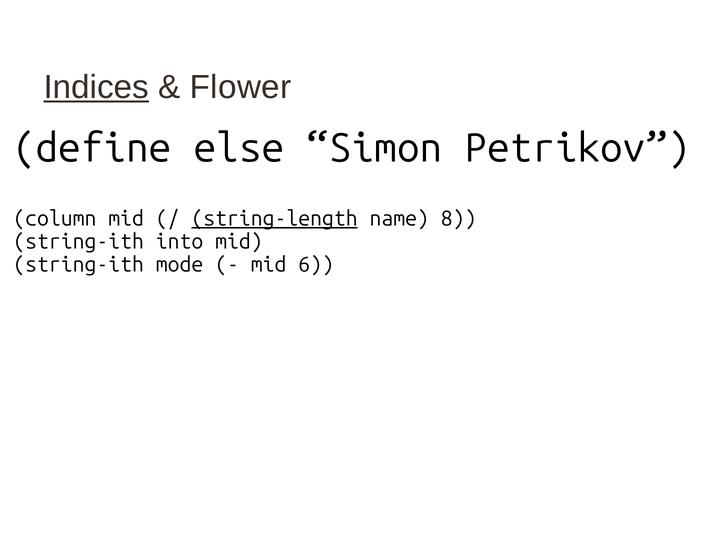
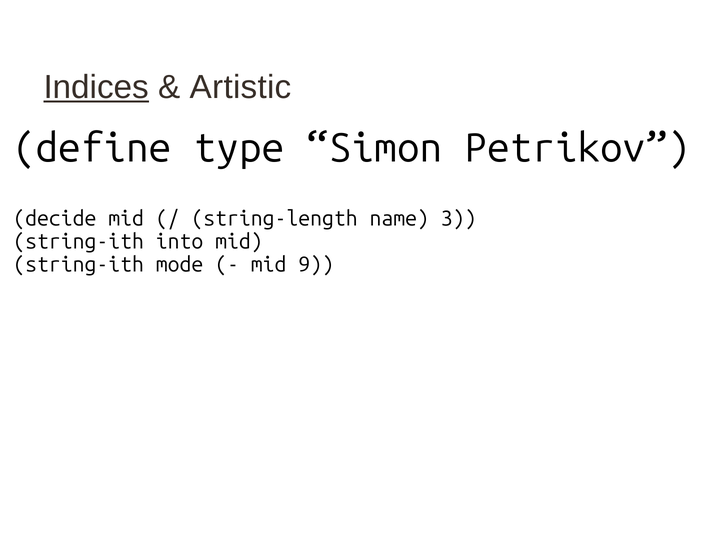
Flower: Flower -> Artistic (241, 87)
else: else -> type (239, 148)
column: column -> decide (55, 218)
string-length underline: present -> none (275, 218)
8: 8 -> 3 (459, 218)
6: 6 -> 9 (316, 264)
